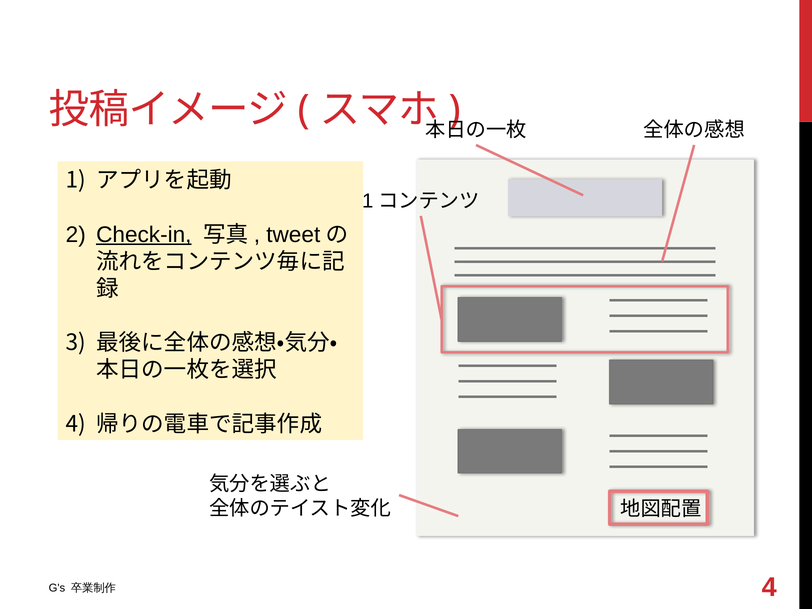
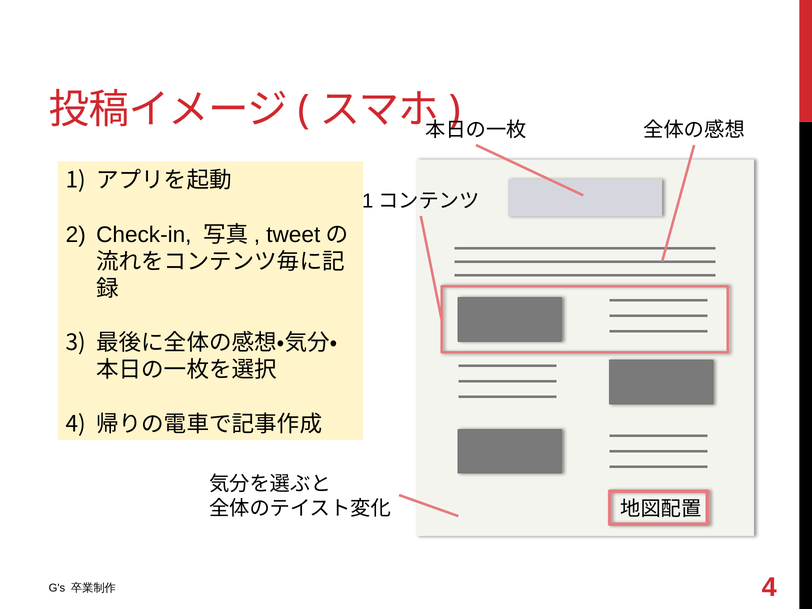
Check-in underline: present -> none (144, 235)
